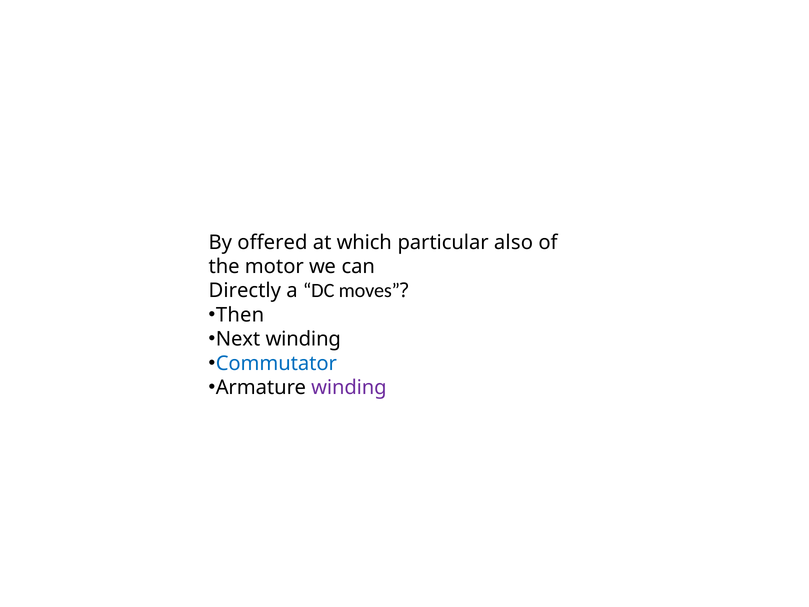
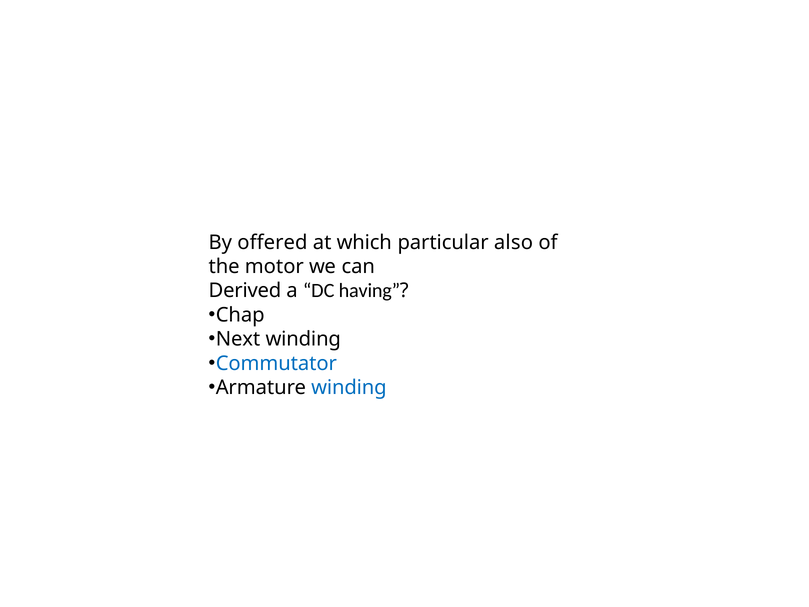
Directly: Directly -> Derived (245, 291)
moves: moves -> having (369, 291)
Then: Then -> Chap (240, 315)
winding colour: purple -> blue (349, 388)
